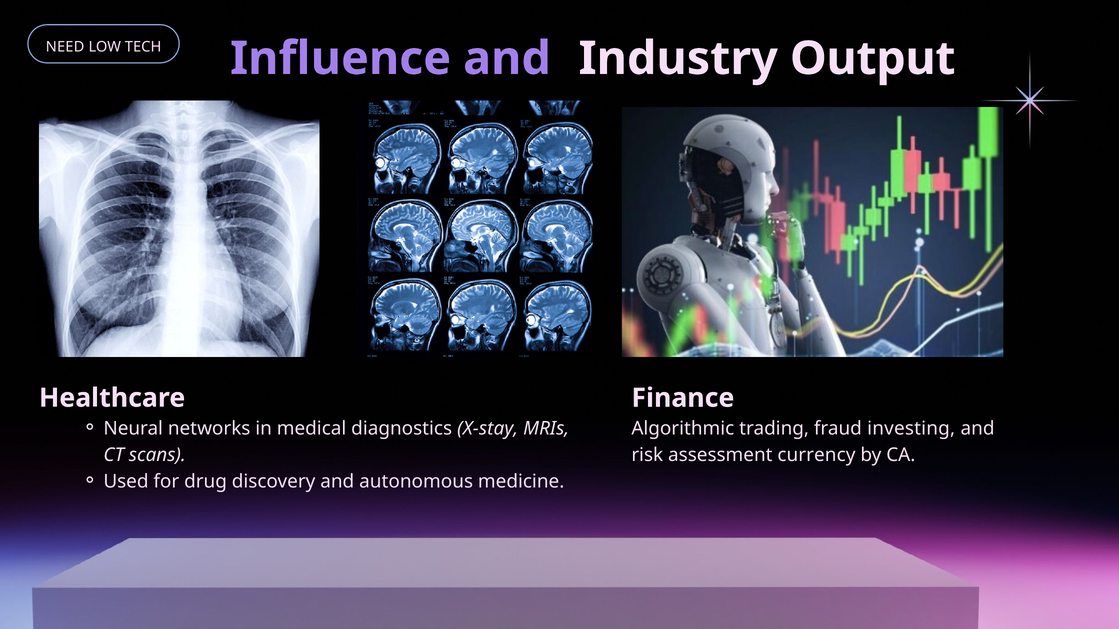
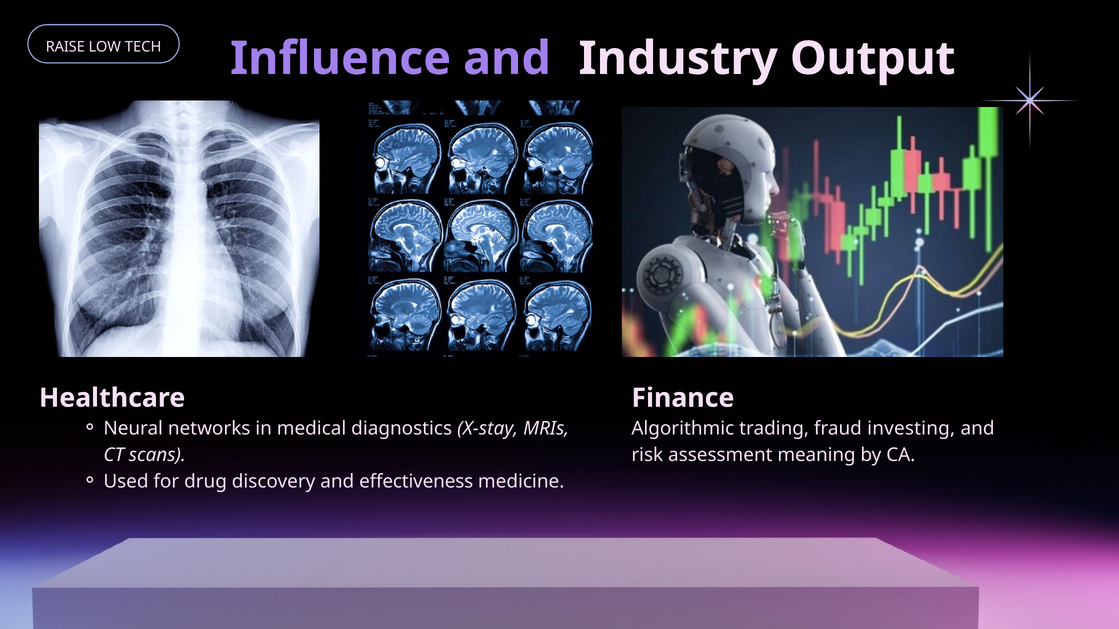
NEED: NEED -> RAISE (65, 47)
currency: currency -> meaning (817, 455)
autonomous: autonomous -> effectiveness (416, 482)
